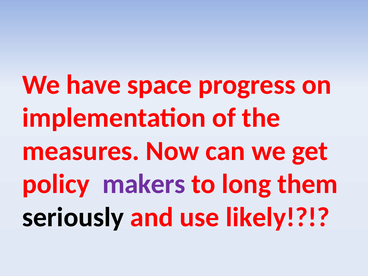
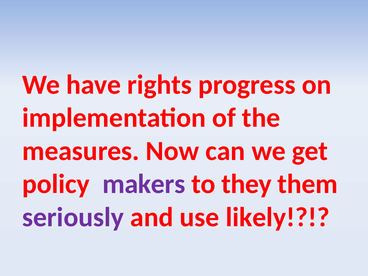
space: space -> rights (159, 85)
long: long -> they (247, 184)
seriously colour: black -> purple (73, 217)
